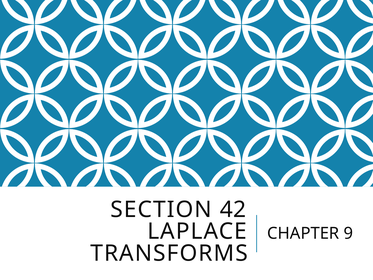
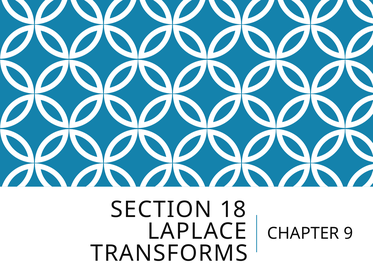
42: 42 -> 18 (233, 209)
